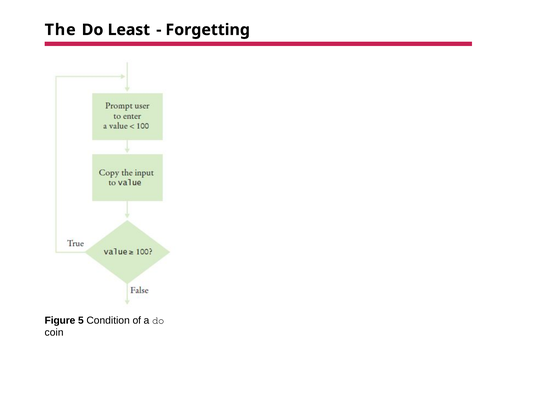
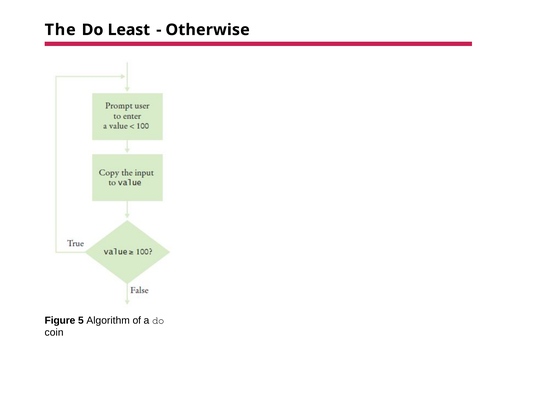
Forgetting: Forgetting -> Otherwise (208, 30)
Condition: Condition -> Algorithm (108, 320)
